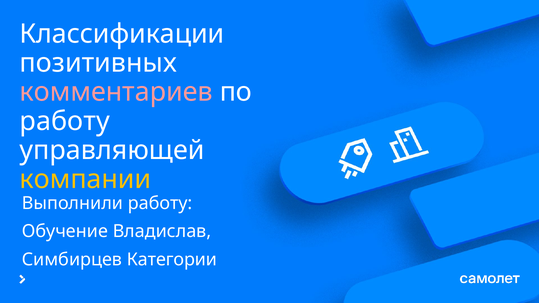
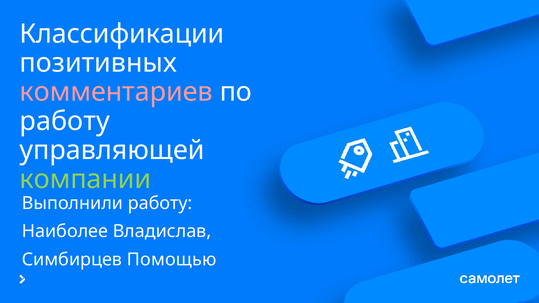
компании colour: yellow -> light green (85, 179)
Обучение: Обучение -> Наиболее (65, 231)
Категории: Категории -> Помощью (172, 260)
